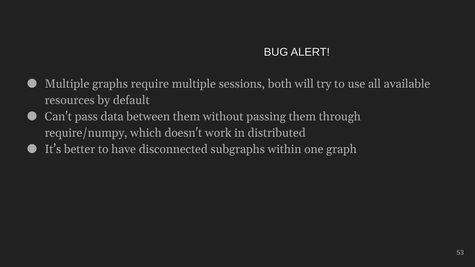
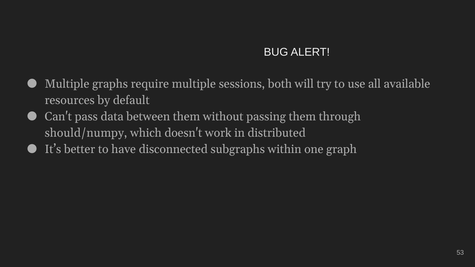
require/numpy: require/numpy -> should/numpy (86, 133)
